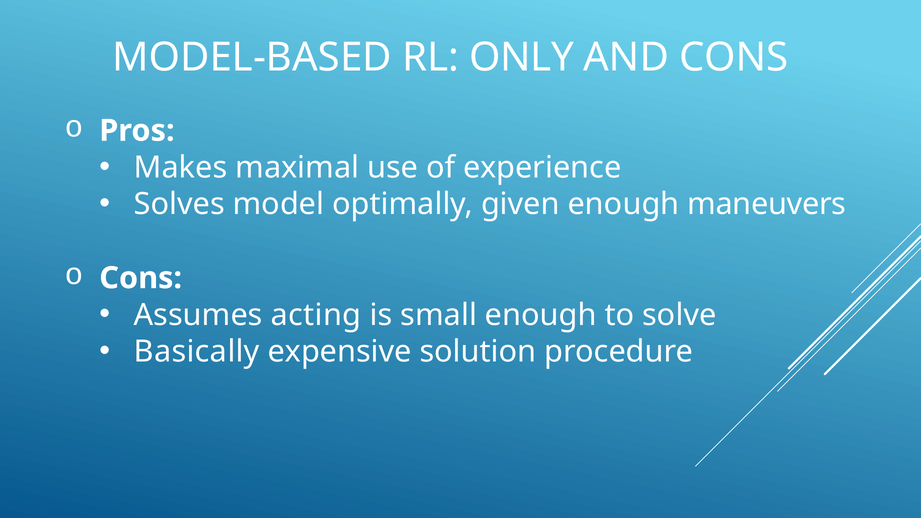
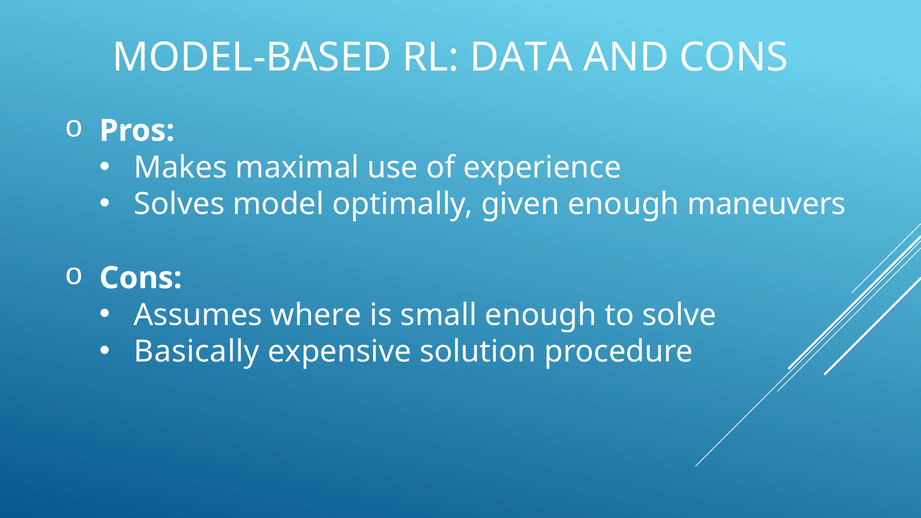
ONLY: ONLY -> DATA (521, 57)
acting: acting -> where (316, 315)
